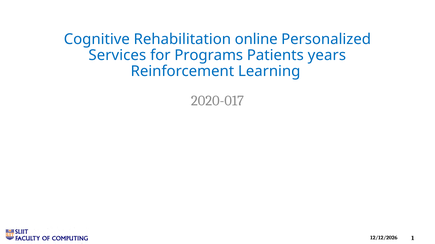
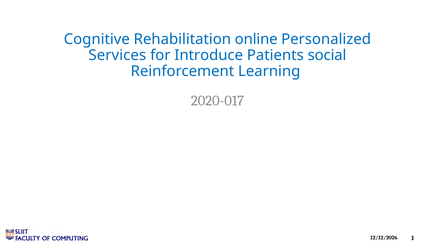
Programs: Programs -> Introduce (209, 55)
years: years -> social (327, 55)
